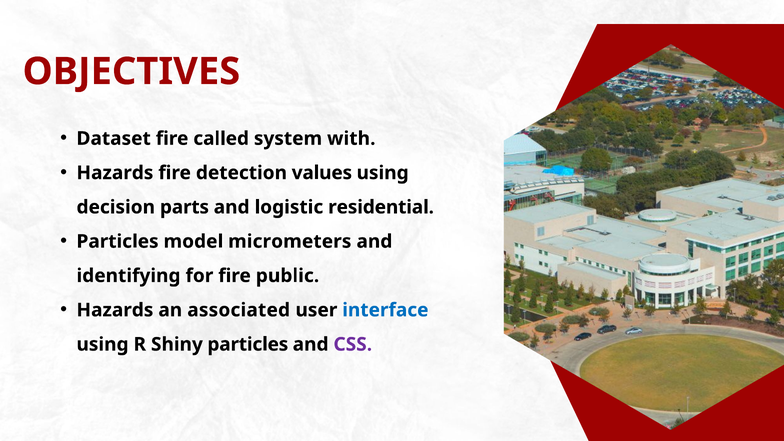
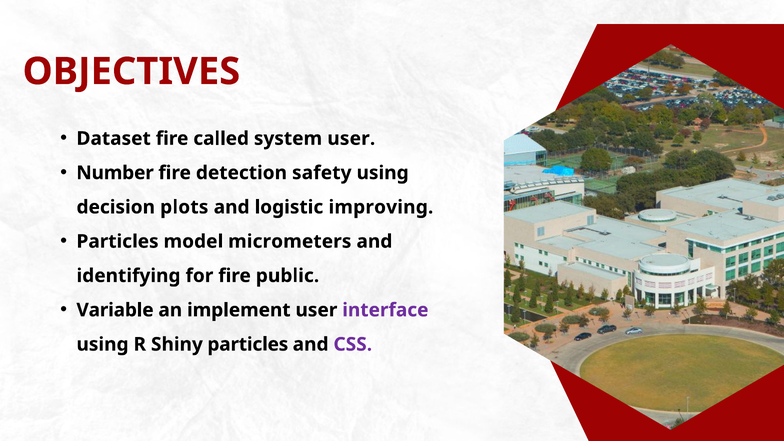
system with: with -> user (351, 139)
Hazards: Hazards -> Number (115, 173)
values: values -> safety (322, 173)
parts: parts -> plots (184, 207)
residential: residential -> improving (381, 207)
Hazards: Hazards -> Variable (115, 310)
associated: associated -> implement (239, 310)
interface colour: blue -> purple (385, 310)
